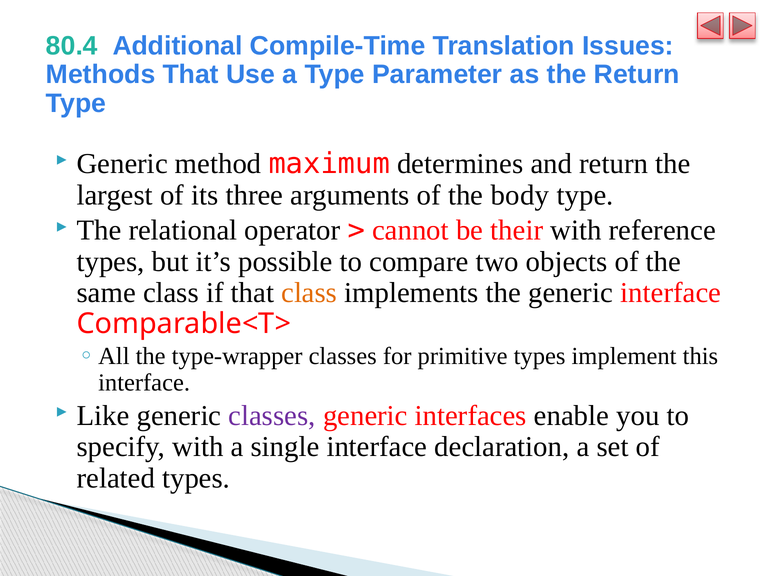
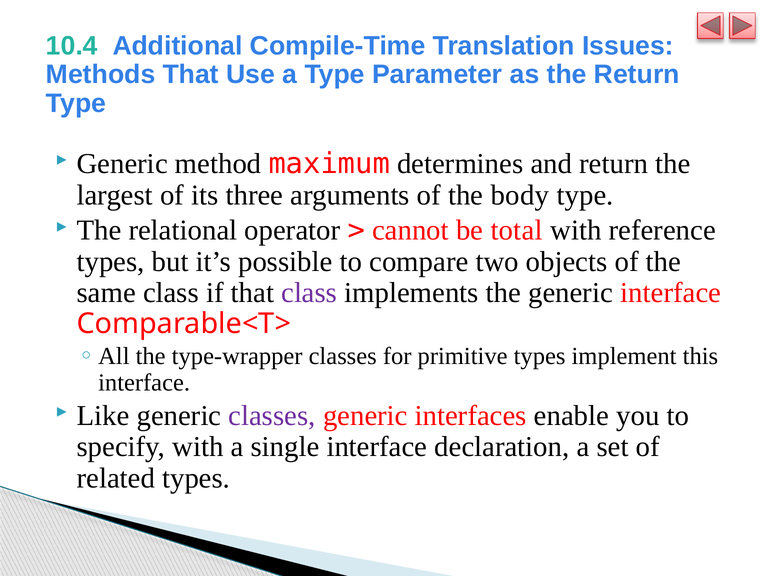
80.4: 80.4 -> 10.4 (72, 46)
their: their -> total (517, 230)
class colour: orange -> purple (309, 293)
